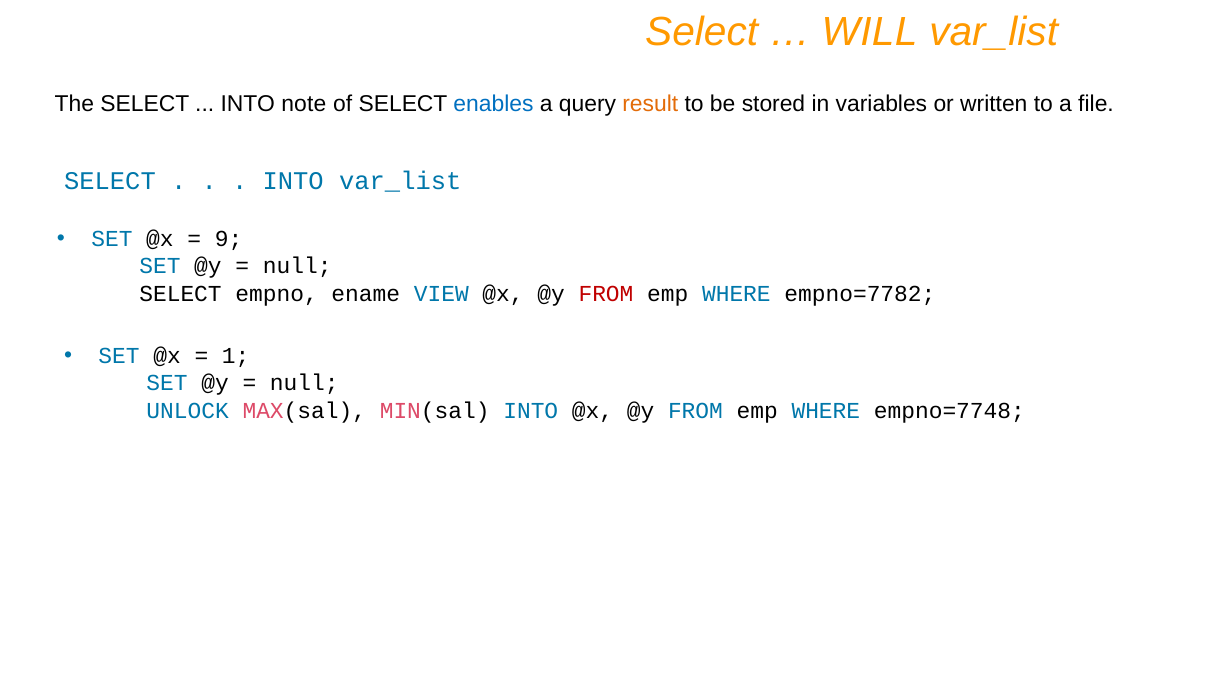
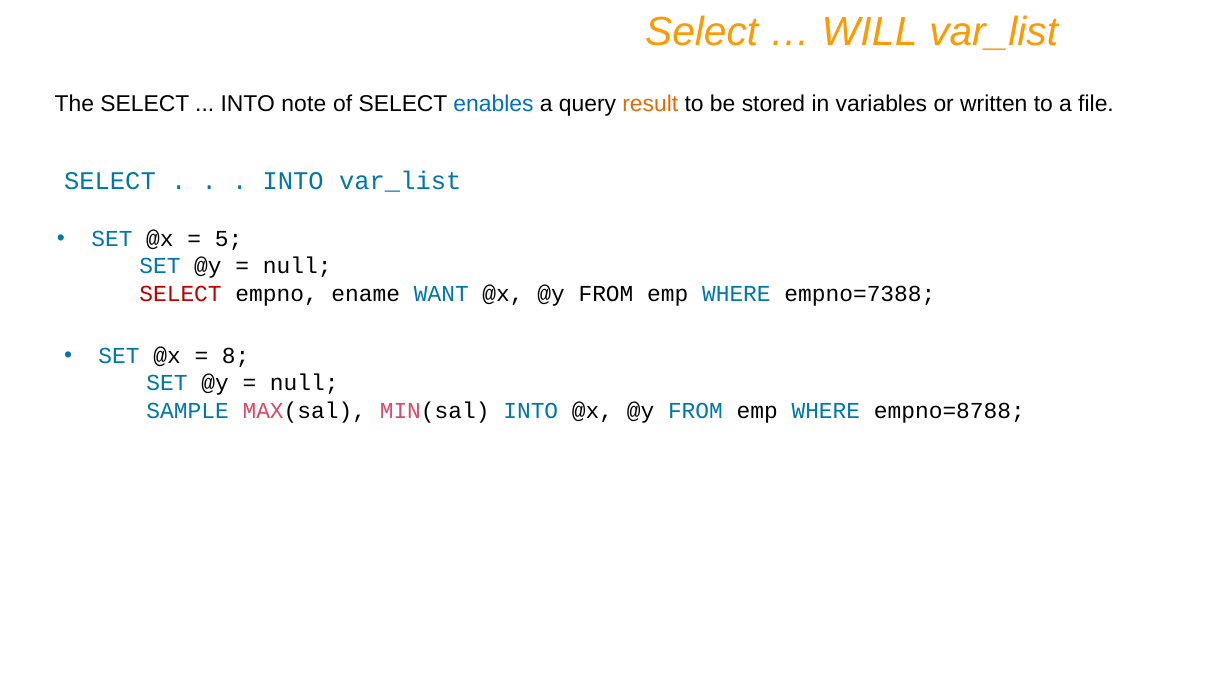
9: 9 -> 5 (229, 239)
SELECT colour: black -> red (181, 294)
VIEW: VIEW -> WANT (441, 294)
FROM colour: red -> black (606, 294)
empno=7782: empno=7782 -> empno=7388 (860, 294)
1: 1 -> 8 (236, 356)
UNLOCK: UNLOCK -> SAMPLE (188, 411)
empno=7748: empno=7748 -> empno=8788 (949, 411)
